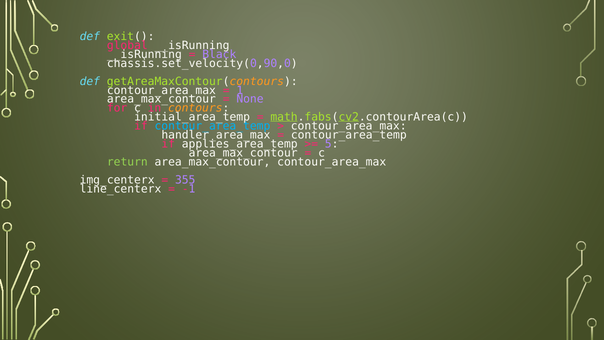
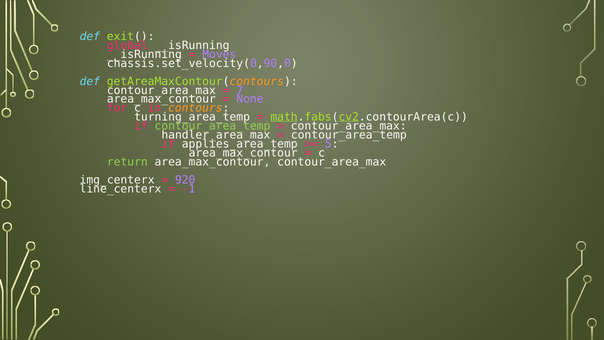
Black: Black -> Moves (219, 54)
1: 1 -> 7 (240, 90)
initial_area_temp: initial_area_temp -> turning_area_temp (192, 117)
contour_area_temp colour: light blue -> light green (212, 126)
355: 355 -> 920 (185, 180)
